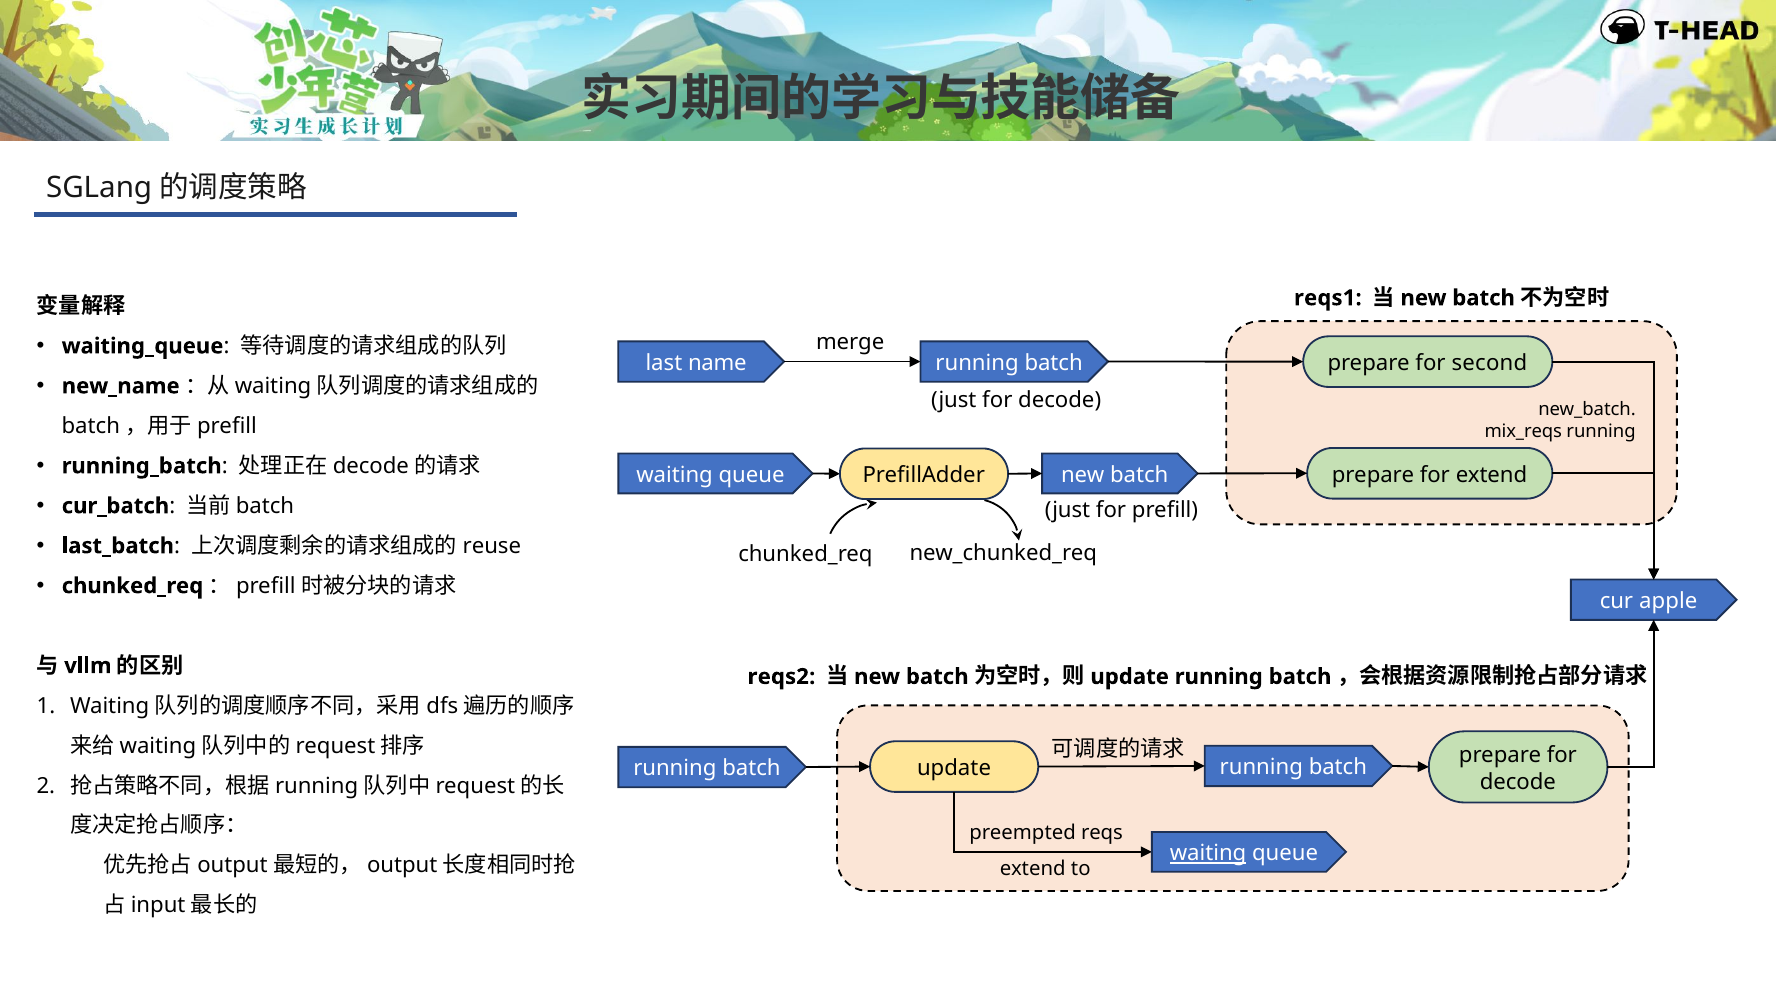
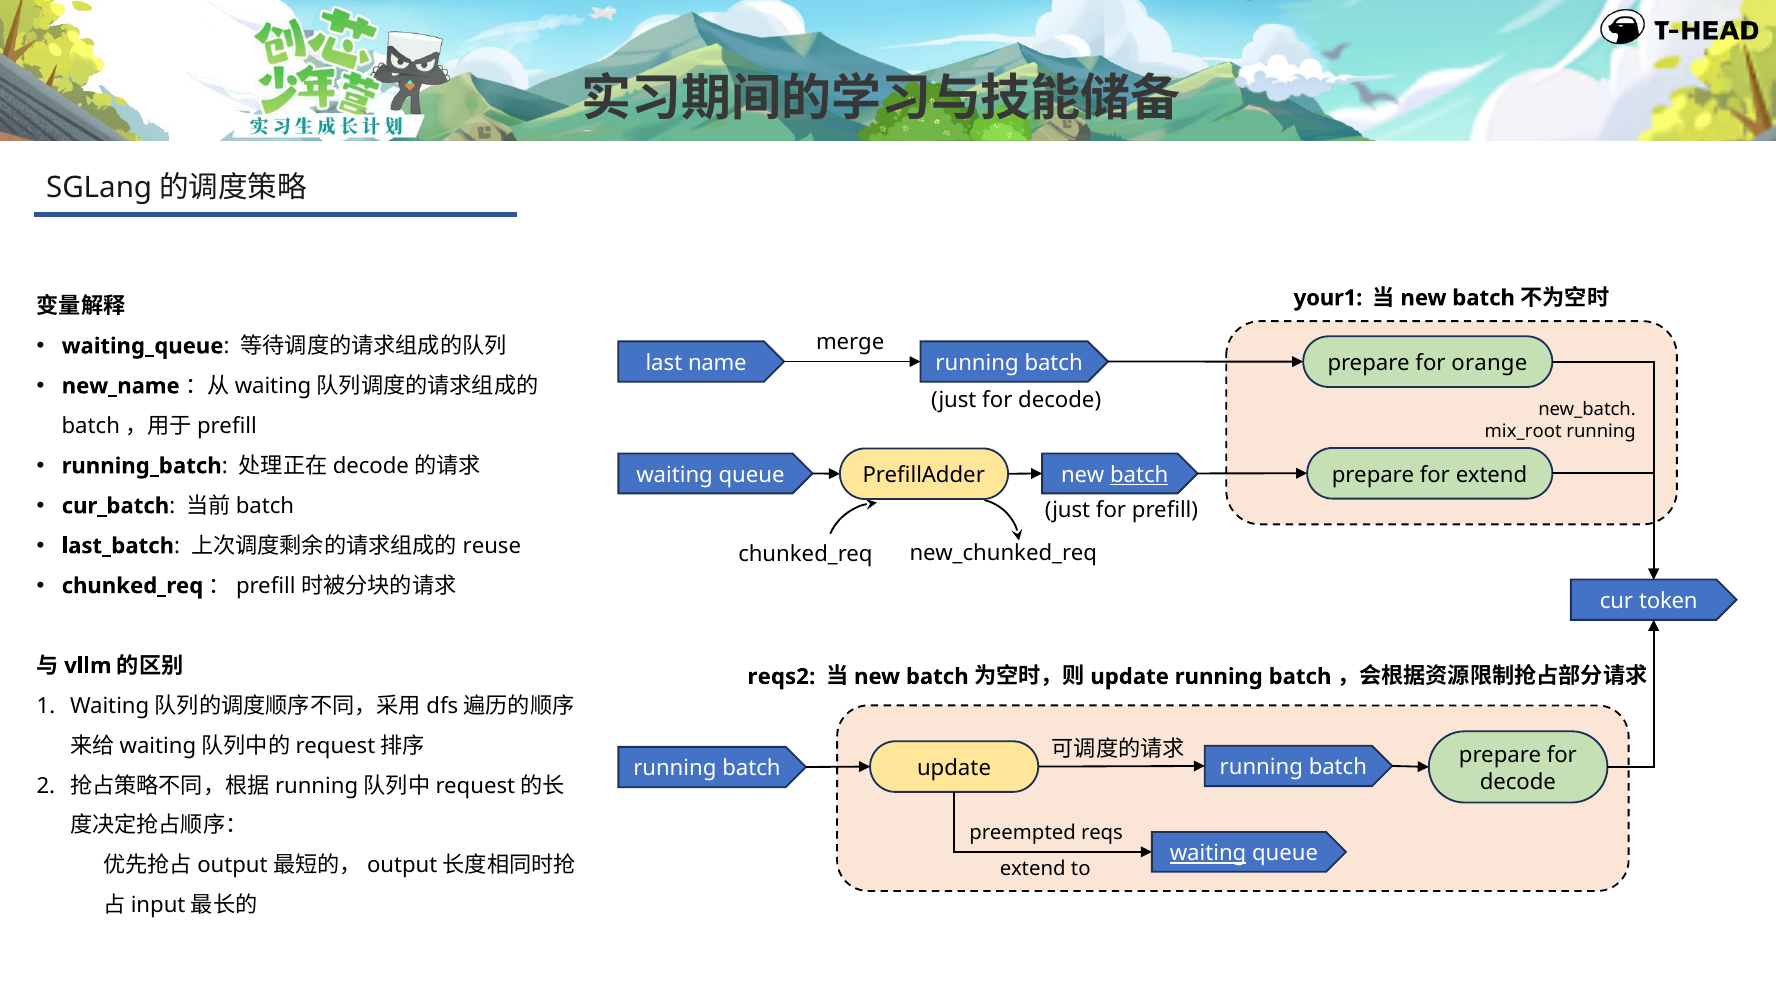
reqs1: reqs1 -> your1 (1328, 298)
second: second -> orange (1489, 363)
mix_reqs: mix_reqs -> mix_root (1523, 431)
batch underline: none -> present (1139, 475)
apple: apple -> token (1668, 601)
